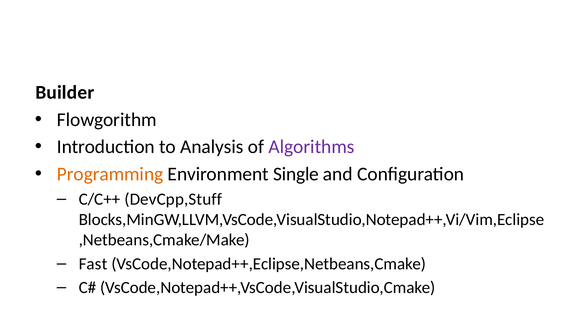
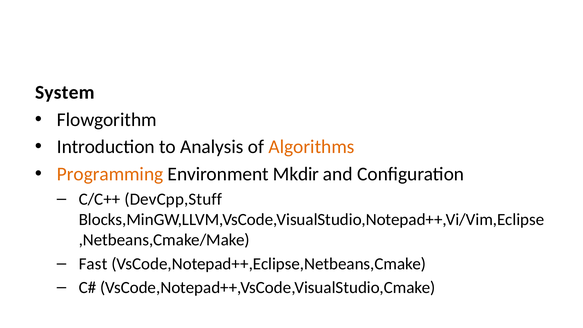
Builder: Builder -> System (65, 92)
Algorithms colour: purple -> orange (312, 147)
Single: Single -> Mkdir (296, 174)
